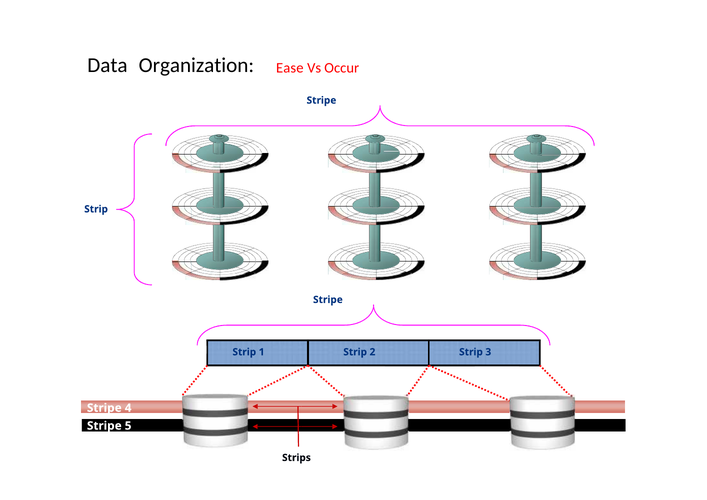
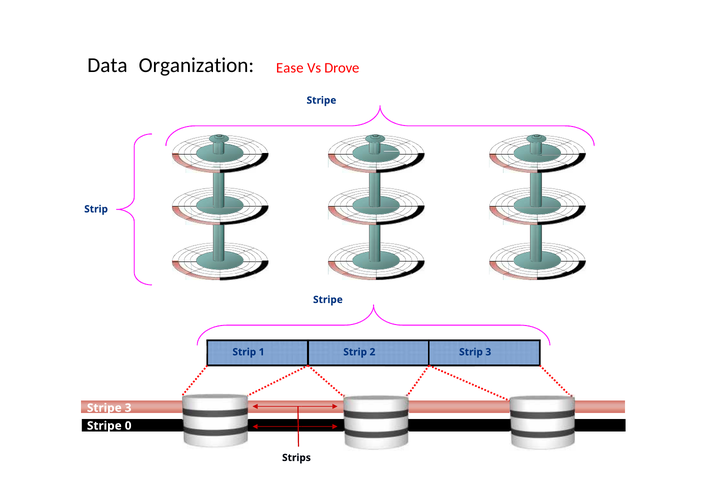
Occur: Occur -> Drove (342, 68)
Stripe 4: 4 -> 3 (128, 408)
5: 5 -> 0 (128, 426)
